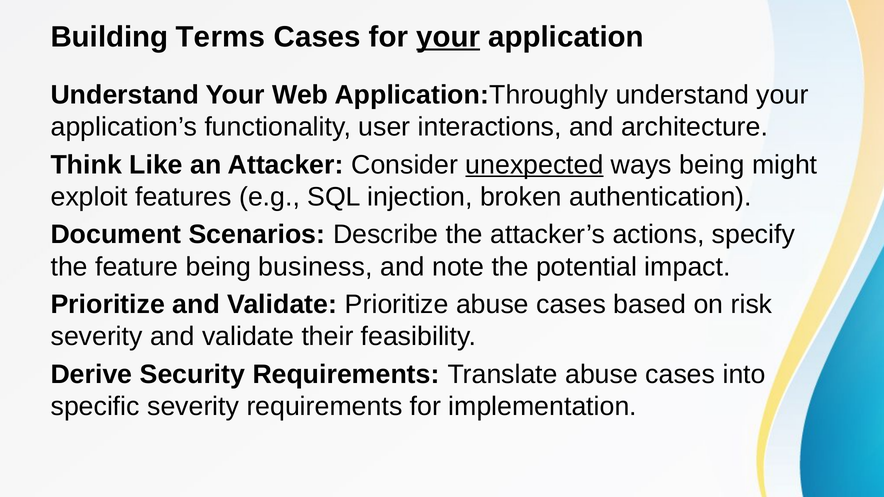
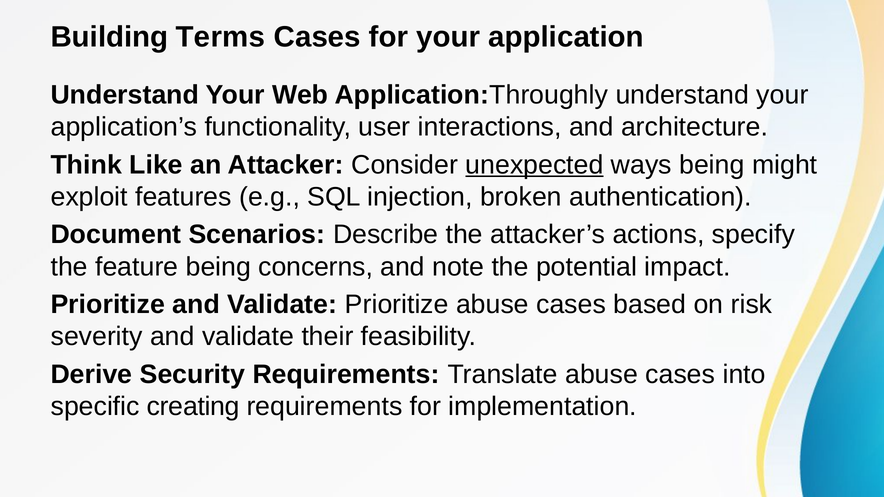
your underline: present -> none (448, 37)
business: business -> concerns (316, 267)
specific severity: severity -> creating (193, 406)
